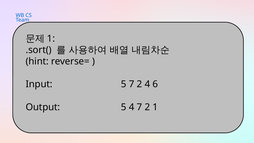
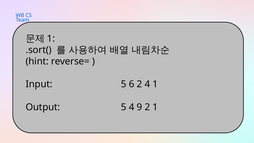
5 7: 7 -> 6 (132, 84)
4 6: 6 -> 1 (155, 84)
4 7: 7 -> 9 (139, 107)
